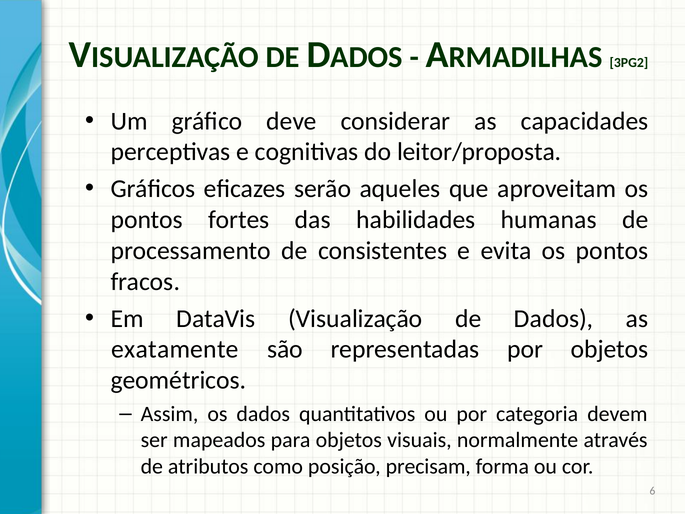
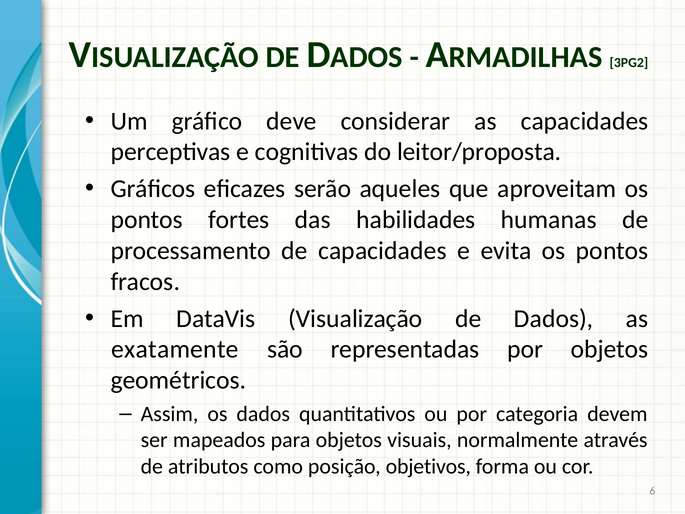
de consistentes: consistentes -> capacidades (383, 251)
precisam: precisam -> objetivos (428, 466)
